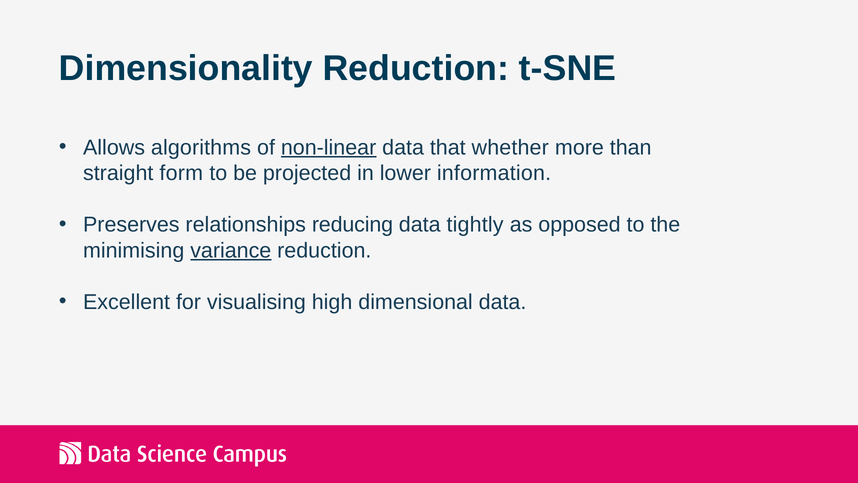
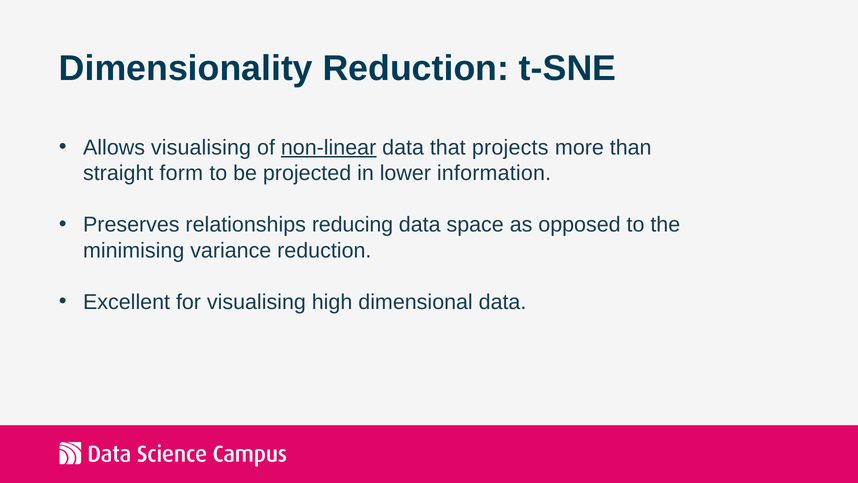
Allows algorithms: algorithms -> visualising (201, 147)
whether: whether -> projects (510, 147)
tightly: tightly -> space (475, 225)
variance underline: present -> none (231, 250)
